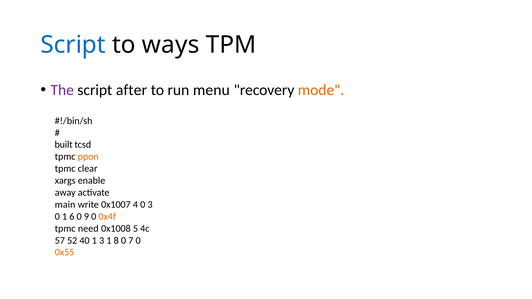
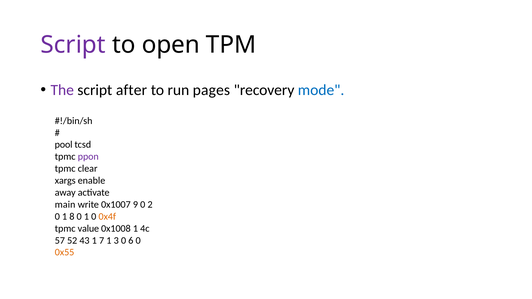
Script colour: blue -> purple (73, 45)
ways: ways -> open (171, 45)
menu: menu -> pages (211, 90)
mode colour: orange -> blue (321, 90)
built: built -> pool (64, 145)
ppon colour: orange -> purple (88, 157)
4: 4 -> 9 (135, 205)
0 3: 3 -> 2 (150, 205)
6: 6 -> 8 (72, 217)
9: 9 -> 1 (86, 217)
need: need -> value (88, 229)
0x1008 5: 5 -> 1 (135, 229)
40: 40 -> 43 (84, 241)
1 3: 3 -> 7 (102, 241)
8: 8 -> 3 (116, 241)
7: 7 -> 6 (131, 241)
